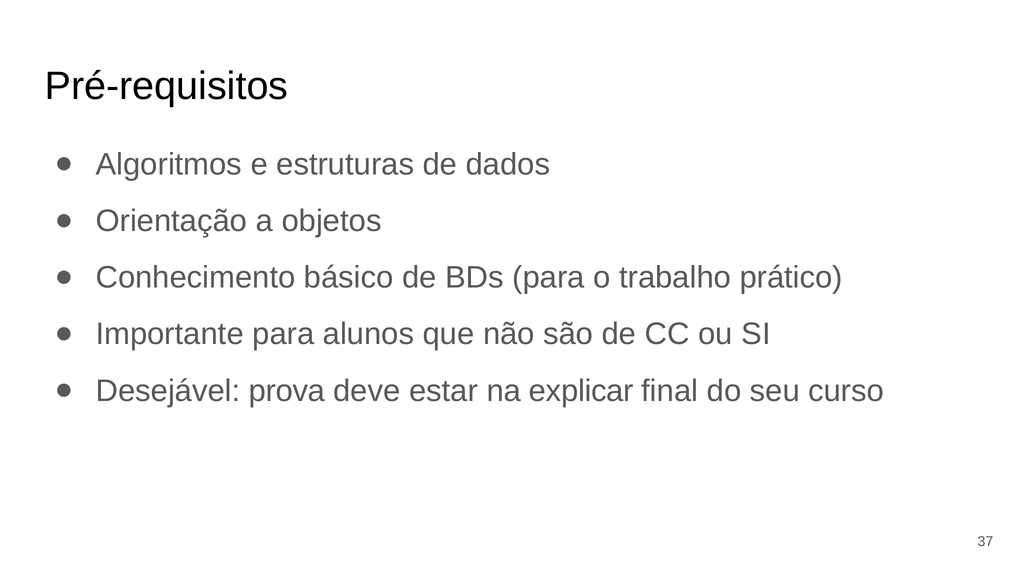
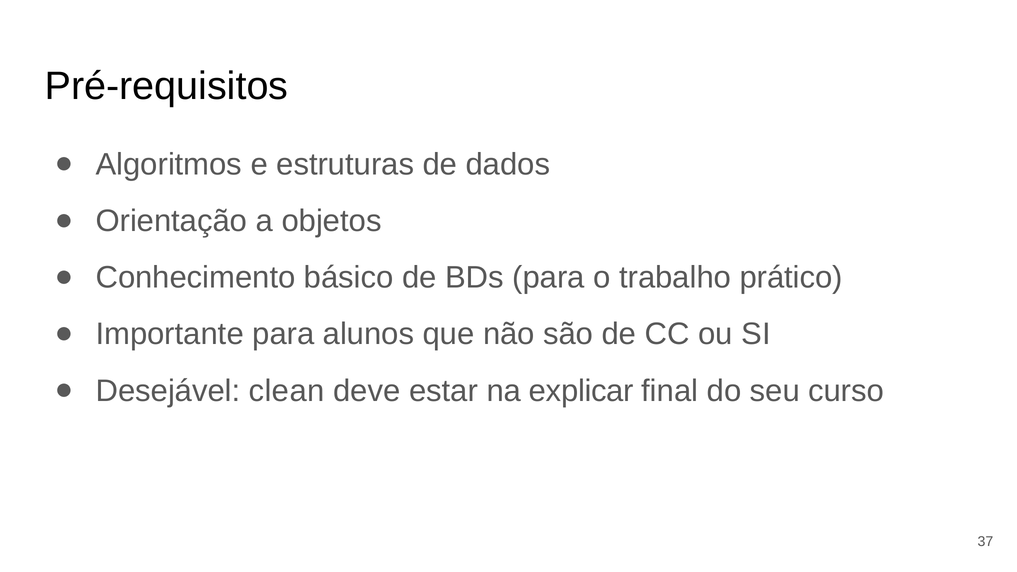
prova: prova -> clean (287, 391)
